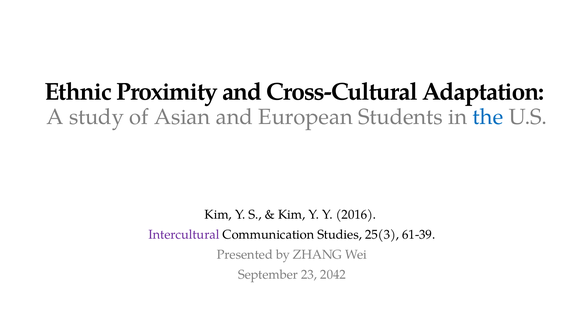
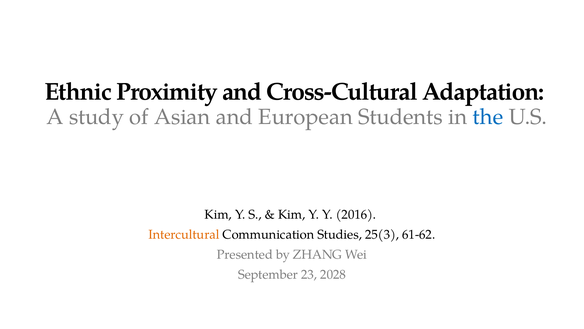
Intercultural colour: purple -> orange (184, 234)
61-39: 61-39 -> 61-62 (419, 234)
2042: 2042 -> 2028 (333, 274)
